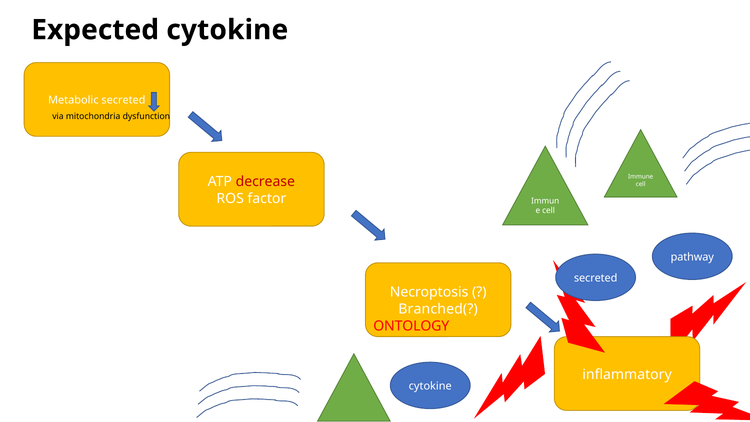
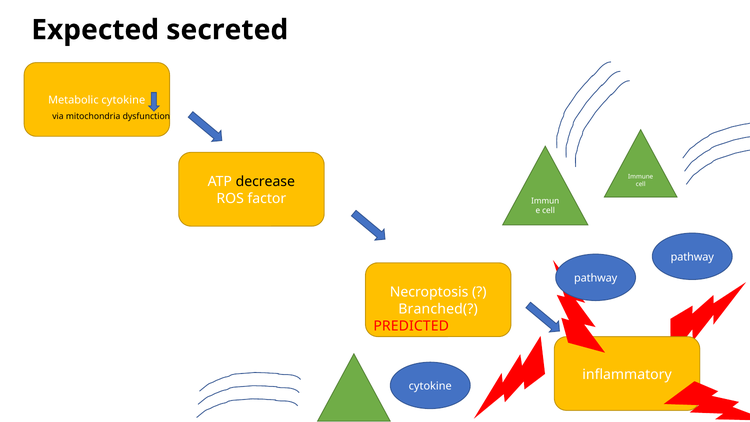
Expected cytokine: cytokine -> secreted (227, 30)
Metabolic secreted: secreted -> cytokine (123, 100)
decrease colour: red -> black (265, 182)
secreted: secreted -> pathway (596, 278)
ONTOLOGY: ONTOLOGY -> PREDICTED (411, 326)
